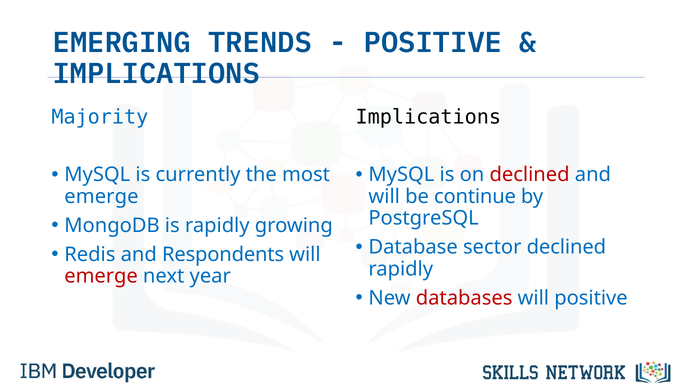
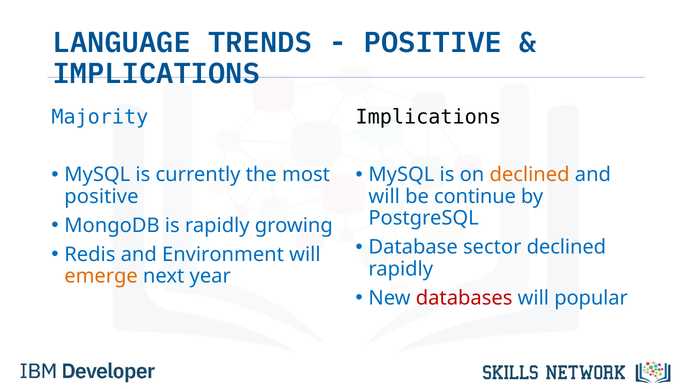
EMERGING: EMERGING -> LANGUAGE (122, 43)
declined colour: red -> orange (530, 175)
emerge: emerge -> positive (101, 197)
Respondents: Respondents -> Environment (223, 255)
emerge colour: red -> orange (101, 276)
will positive: positive -> popular (591, 298)
